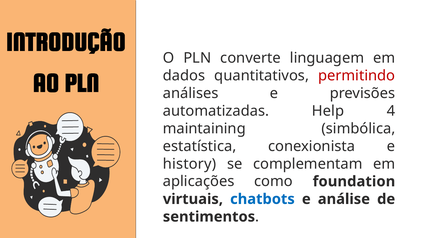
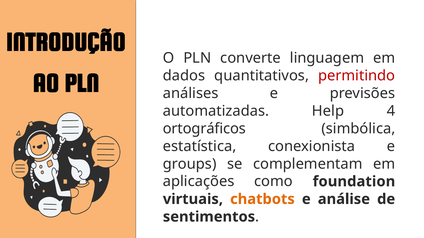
maintaining: maintaining -> ortográficos (204, 129)
history: history -> groups (190, 164)
chatbots colour: blue -> orange (262, 200)
